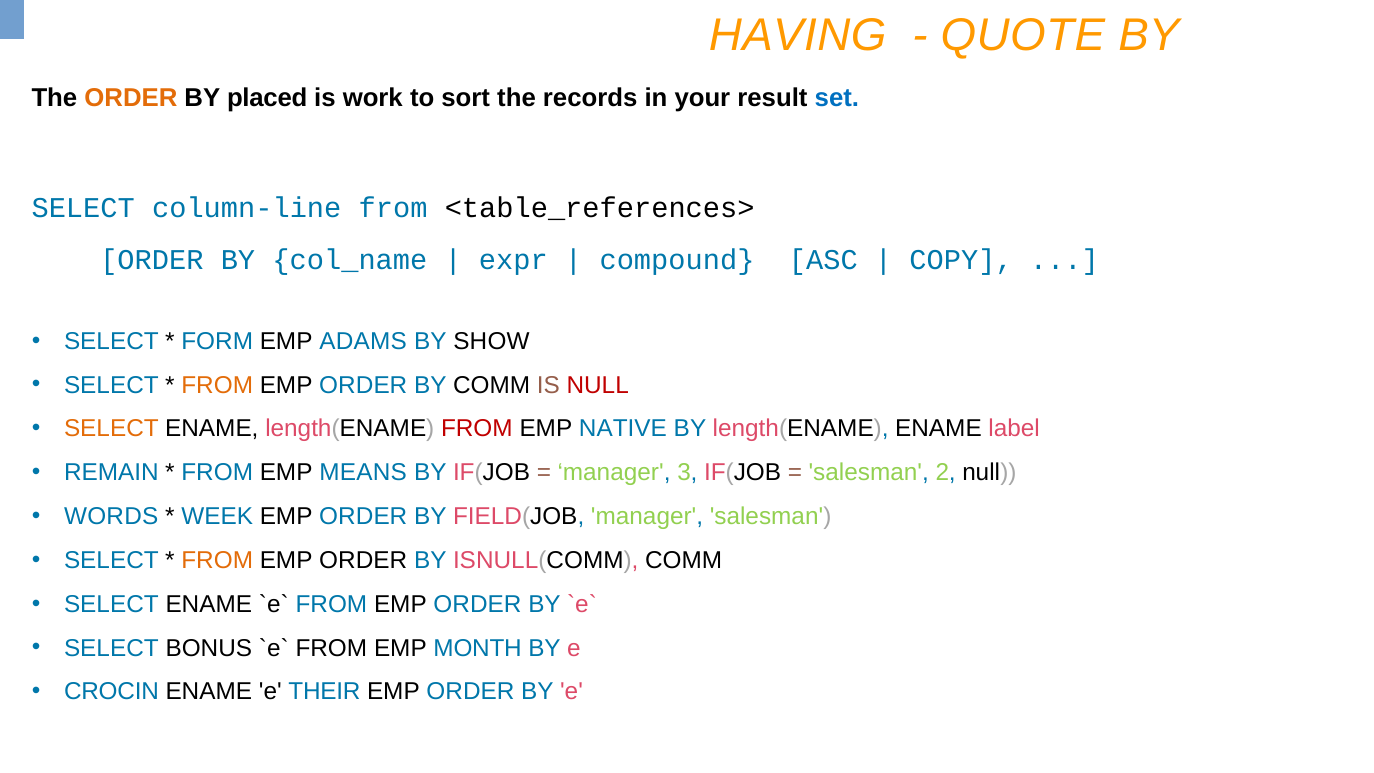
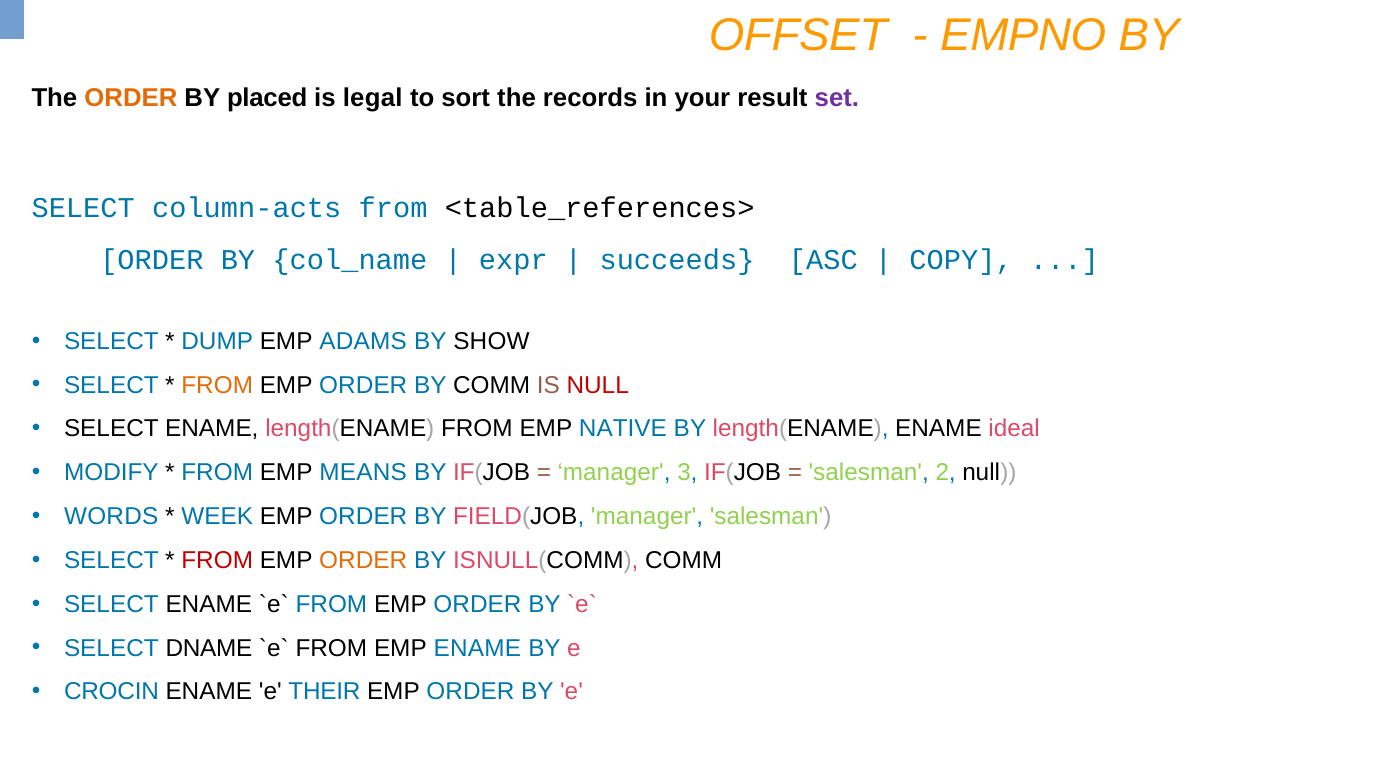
HAVING: HAVING -> OFFSET (798, 36)
QUOTE: QUOTE -> EMPNO (1023, 36)
work: work -> legal (373, 98)
set colour: blue -> purple (837, 98)
column-line: column-line -> column-acts (247, 208)
compound: compound -> succeeds (677, 260)
FORM: FORM -> DUMP (217, 341)
SELECT colour: orange -> black (111, 429)
FROM colour: red -> black (477, 429)
label: label -> ideal (1014, 429)
REMAIN: REMAIN -> MODIFY (111, 473)
FROM colour: orange -> red (217, 560)
ORDER colour: black -> orange (363, 560)
BONUS: BONUS -> DNAME (209, 648)
EMP MONTH: MONTH -> ENAME (477, 648)
